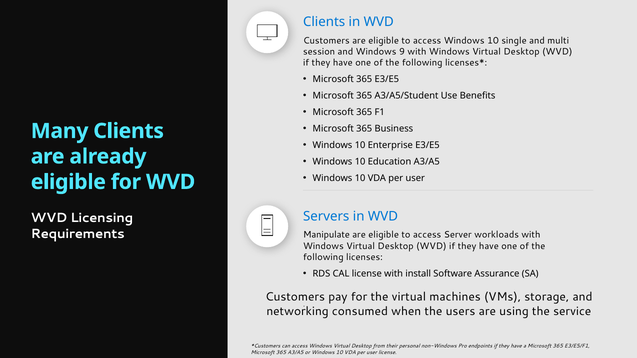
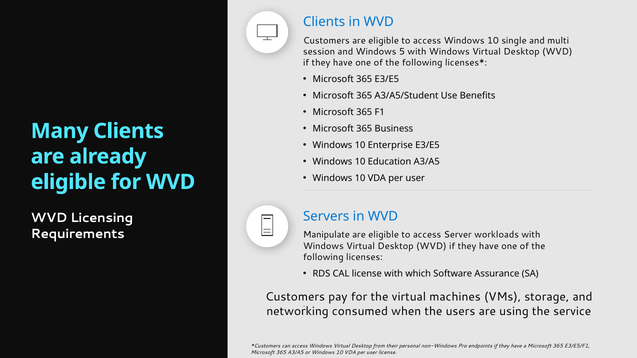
9: 9 -> 5 (402, 52)
install: install -> which (418, 274)
